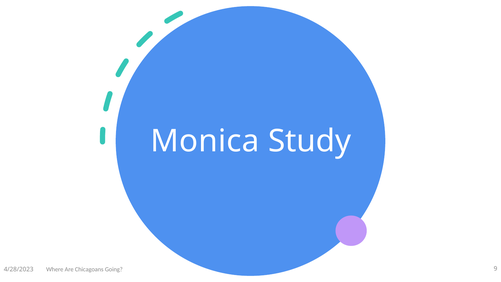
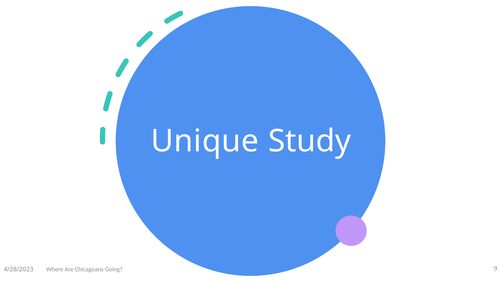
Monica: Monica -> Unique (205, 141)
